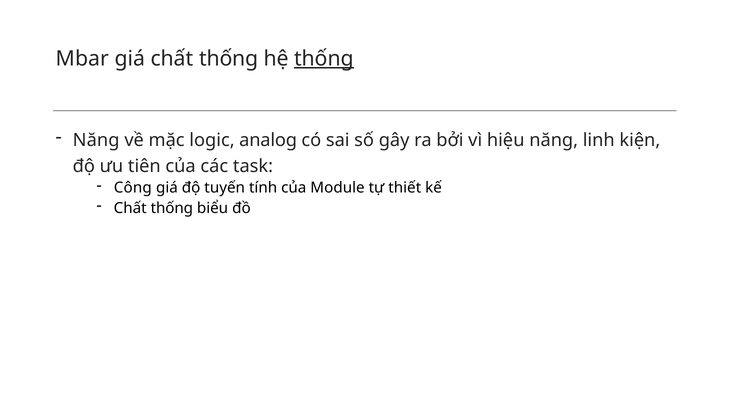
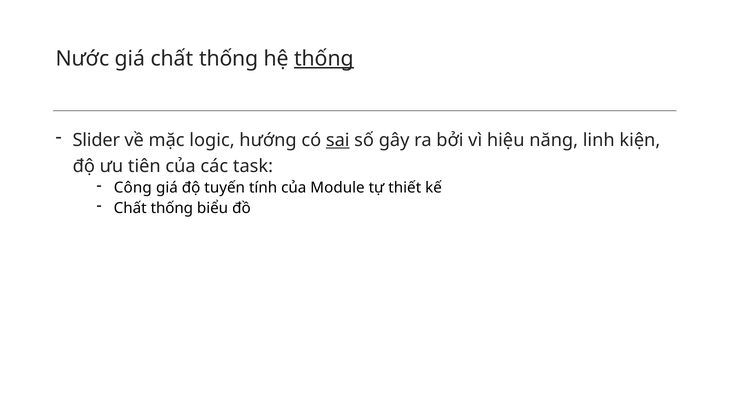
Mbar: Mbar -> Nước (82, 59)
Năng: Năng -> Slider (96, 140)
analog: analog -> hướng (268, 140)
sai underline: none -> present (338, 140)
